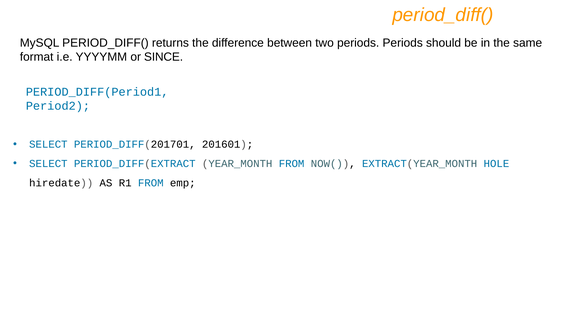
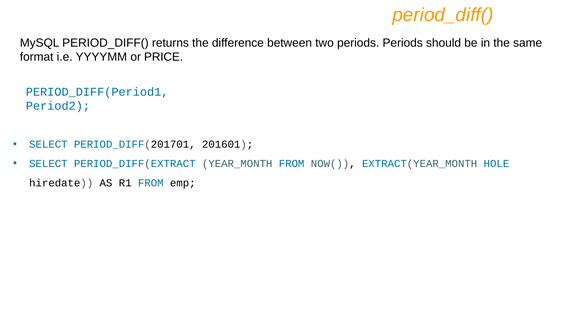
SINCE: SINCE -> PRICE (164, 57)
